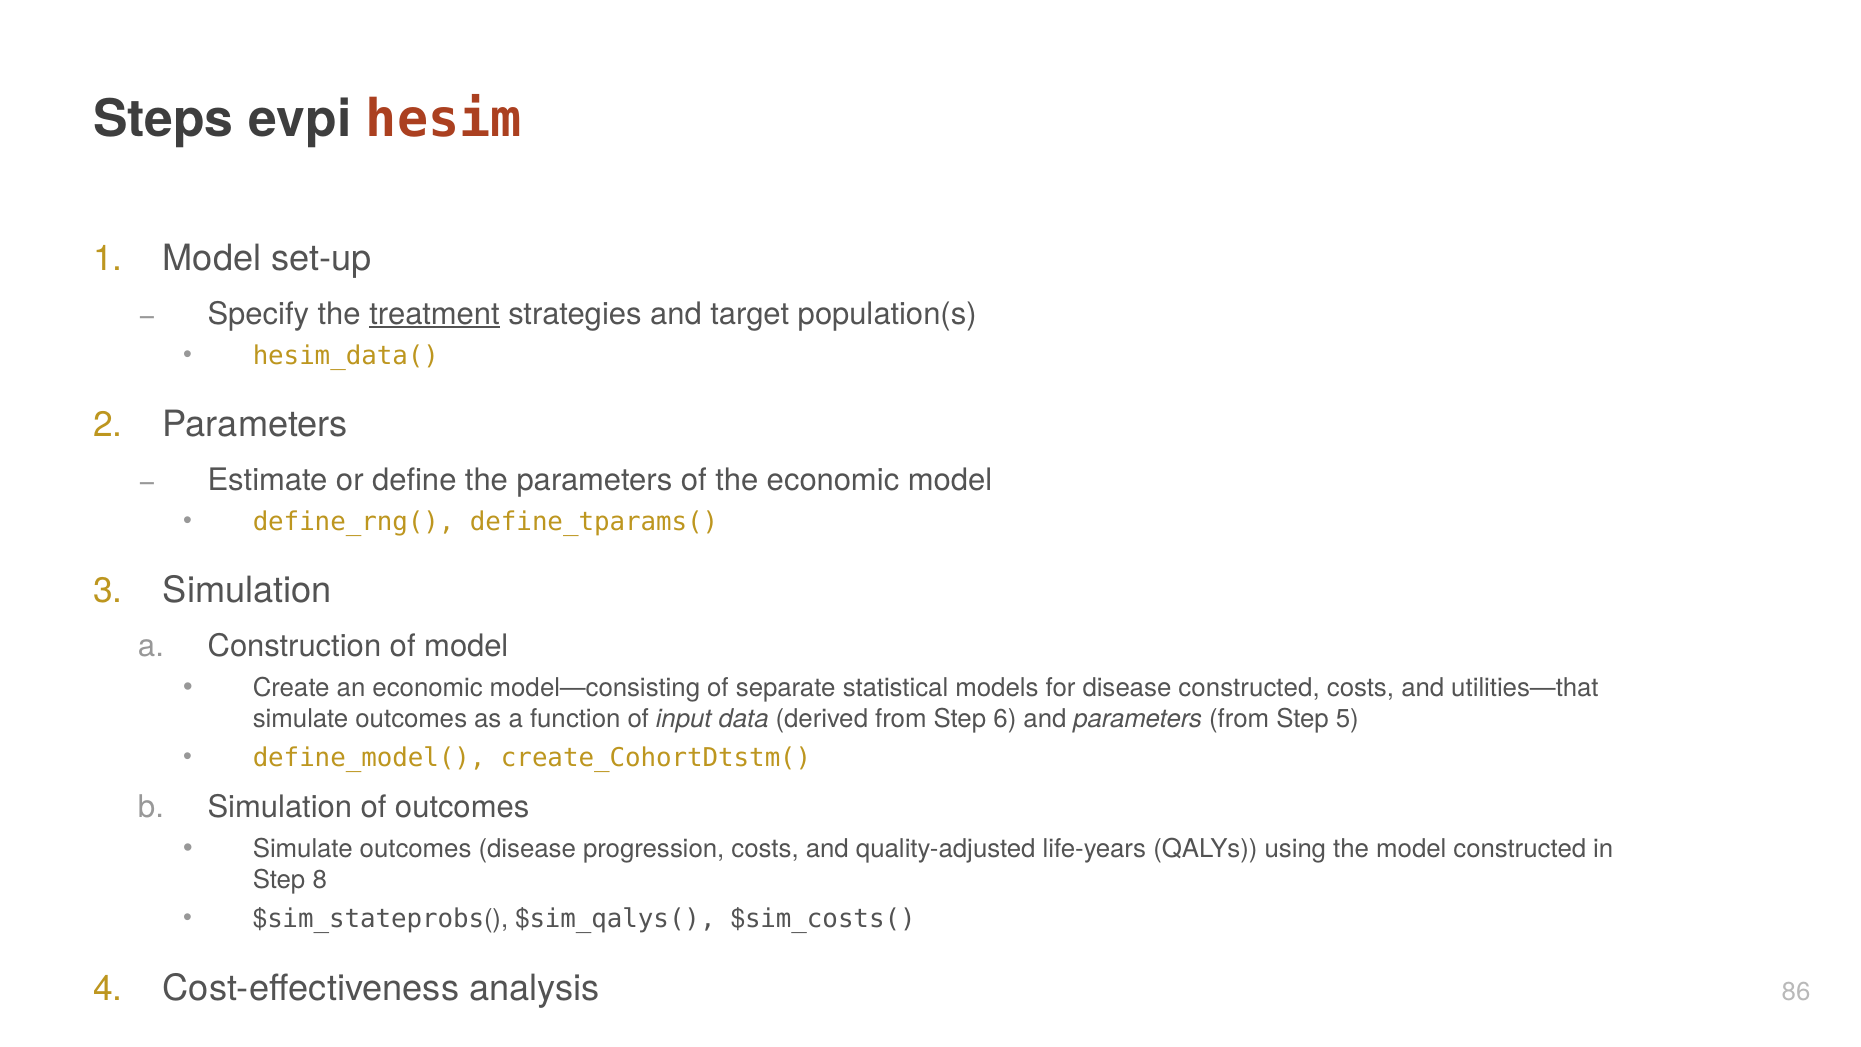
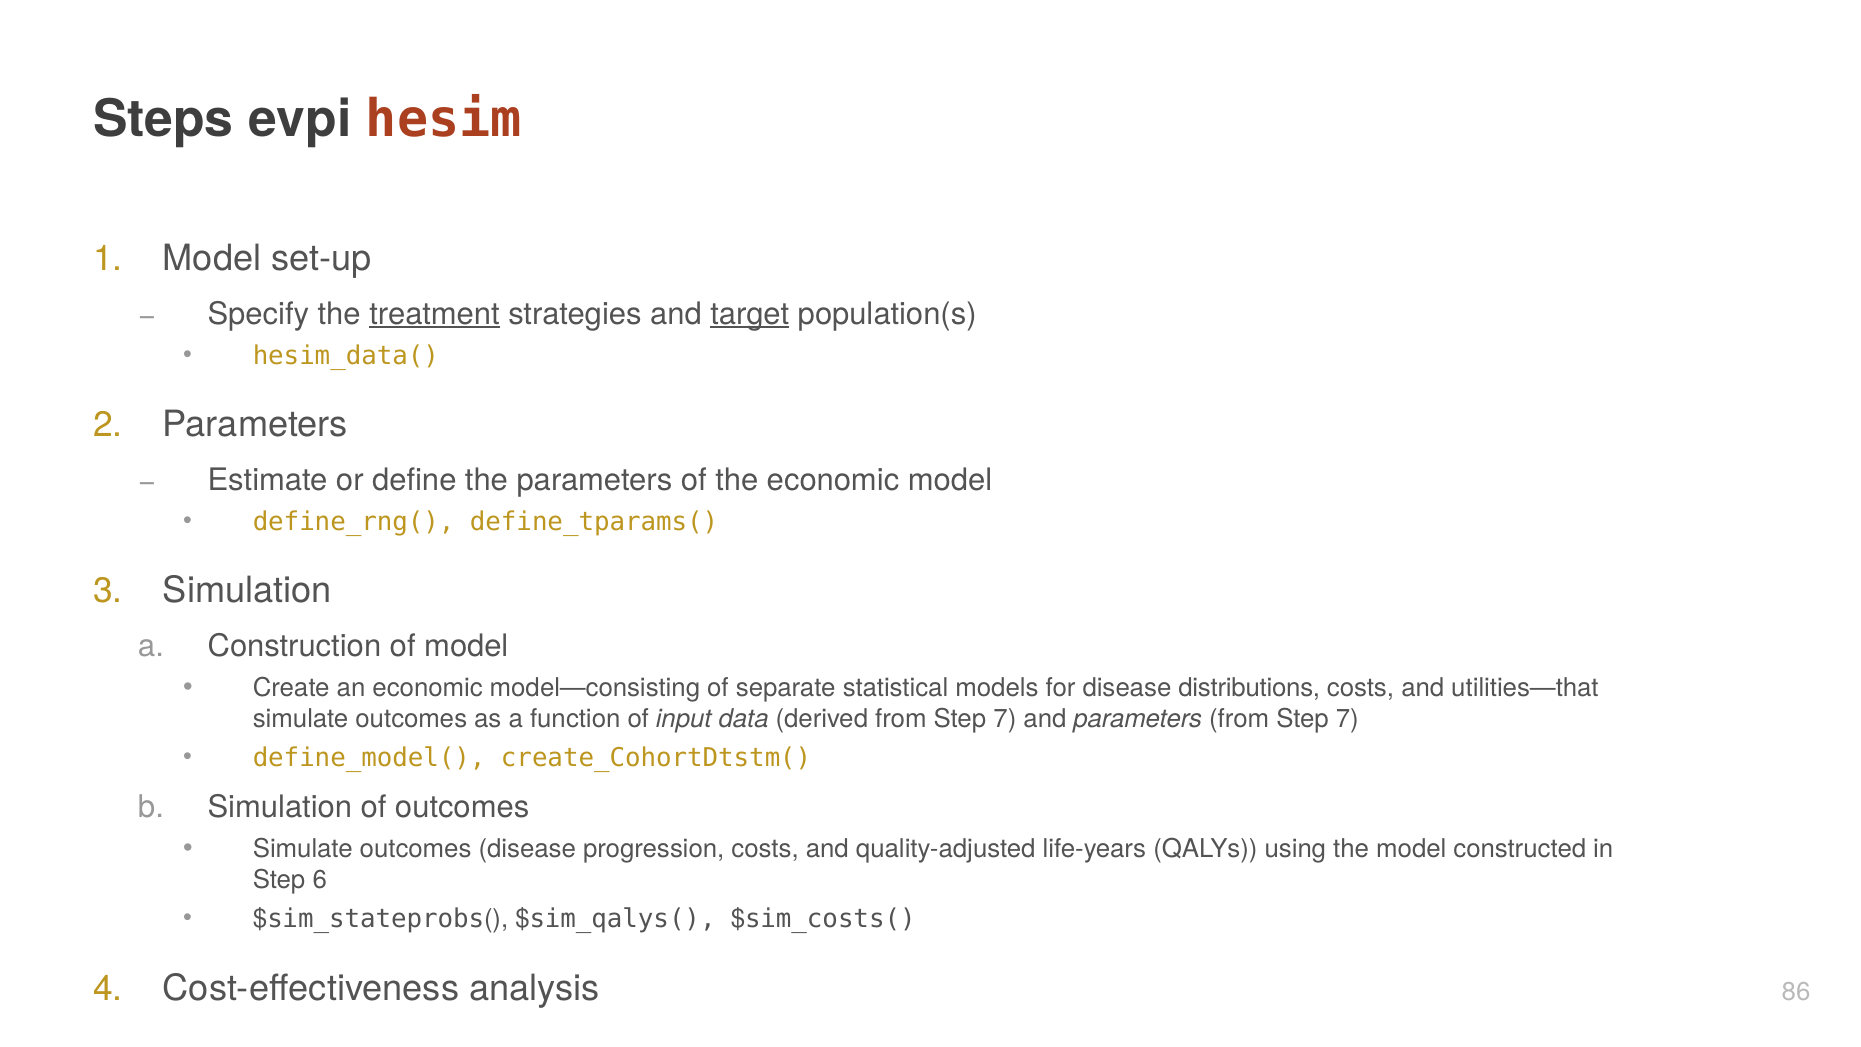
target underline: none -> present (750, 314)
disease constructed: constructed -> distributions (1249, 688)
derived from Step 6: 6 -> 7 (1005, 719)
parameters from Step 5: 5 -> 7 (1347, 719)
8: 8 -> 6 (320, 880)
